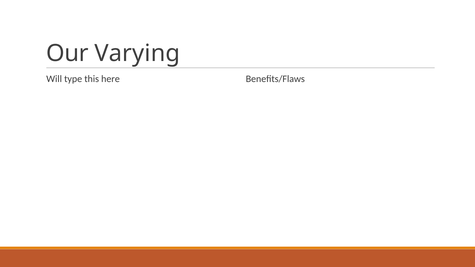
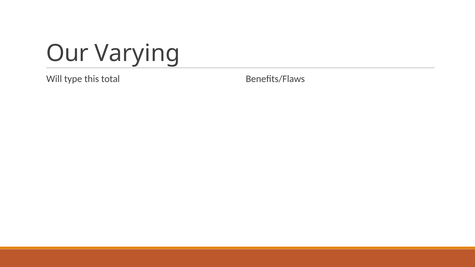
here: here -> total (111, 79)
